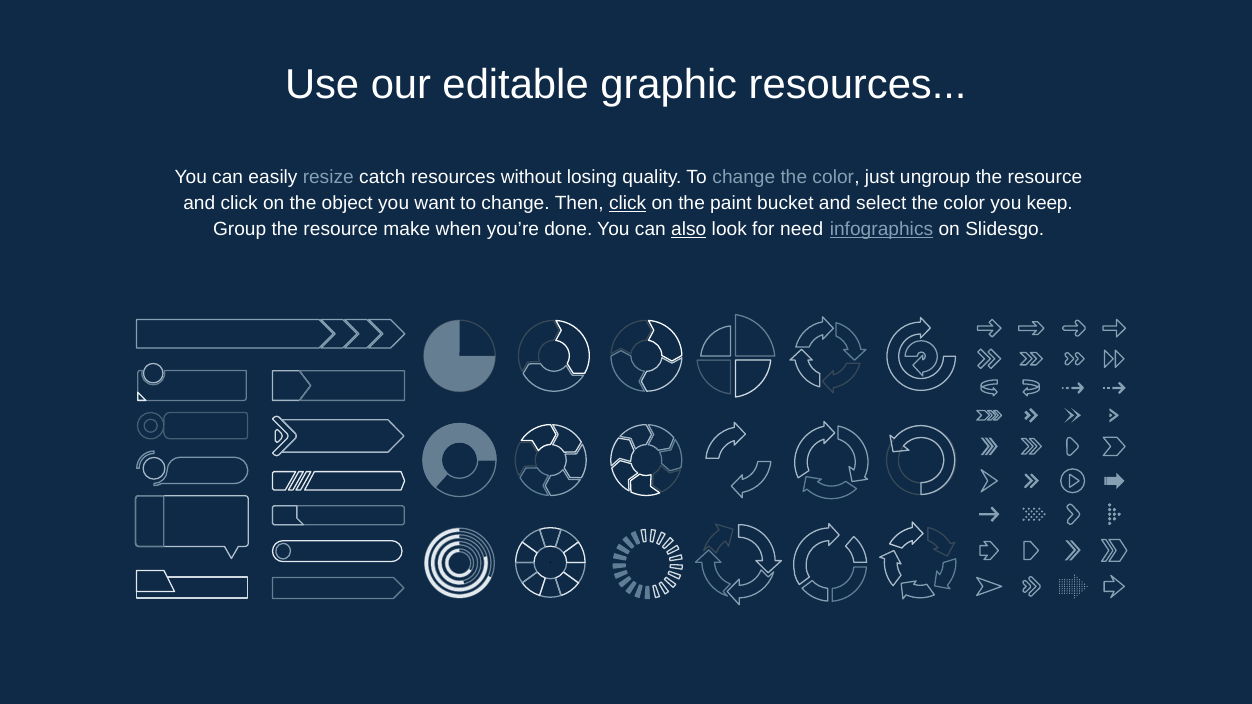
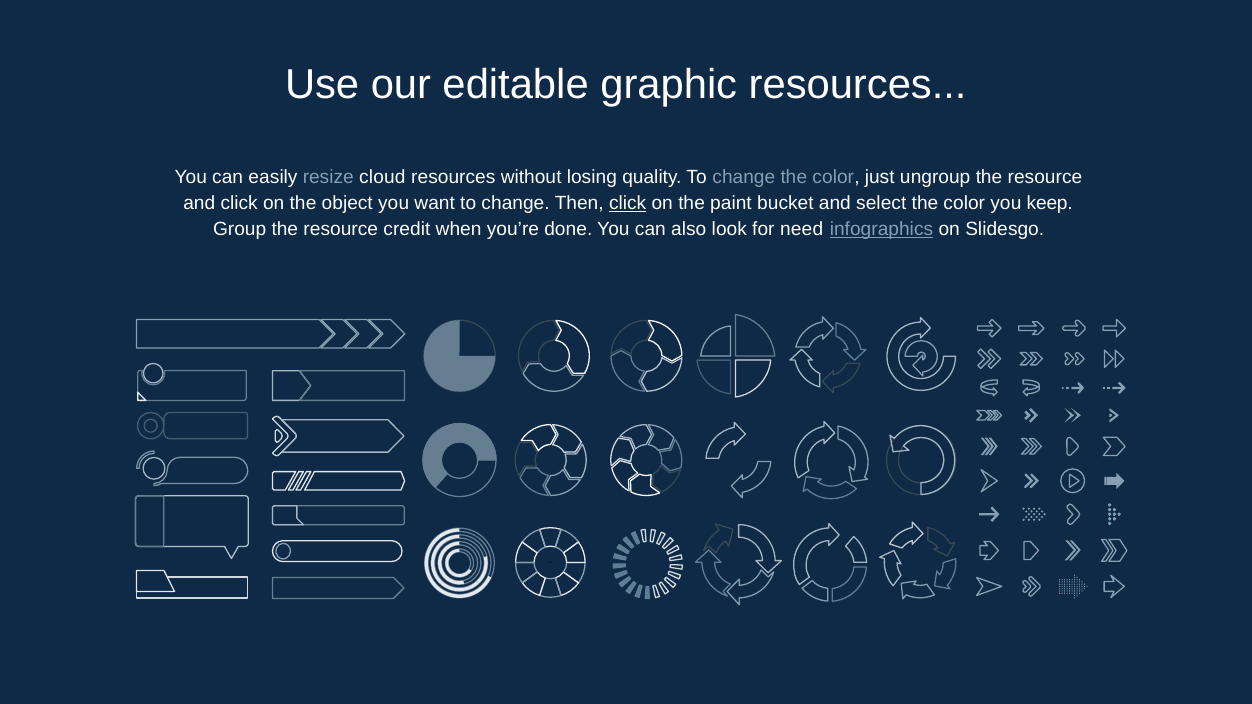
catch: catch -> cloud (382, 177)
make: make -> credit (407, 230)
also underline: present -> none (689, 230)
